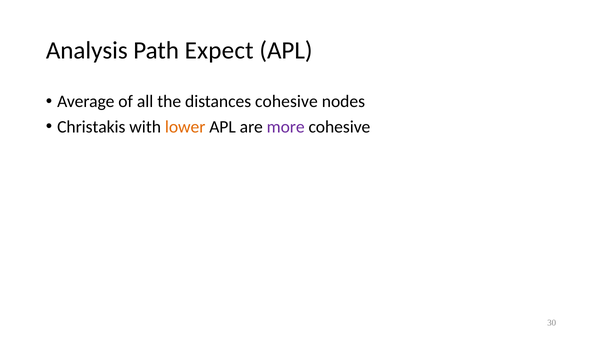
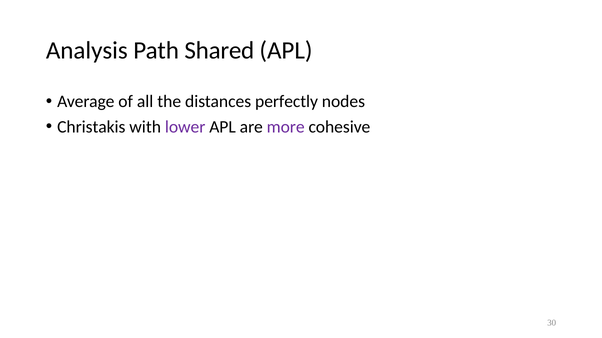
Expect: Expect -> Shared (219, 51)
distances cohesive: cohesive -> perfectly (287, 102)
lower colour: orange -> purple (185, 127)
